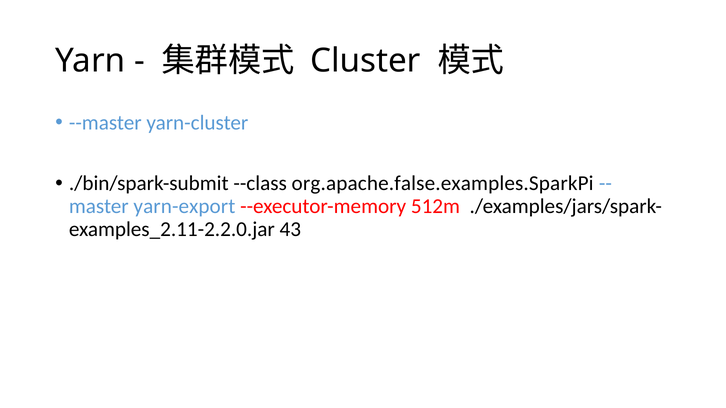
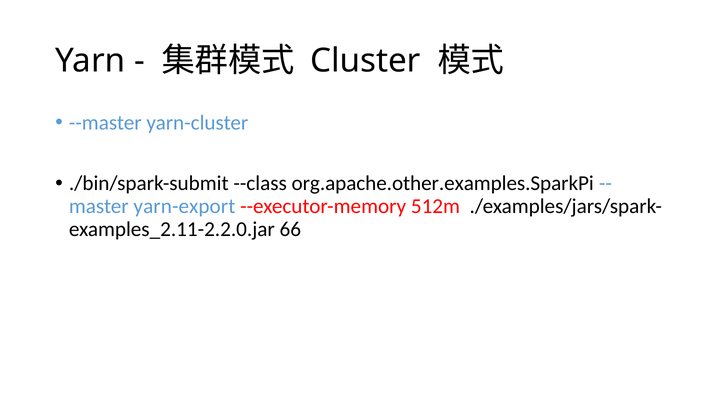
org.apache.false.examples.SparkPi: org.apache.false.examples.SparkPi -> org.apache.other.examples.SparkPi (443, 184)
43: 43 -> 66 (290, 229)
